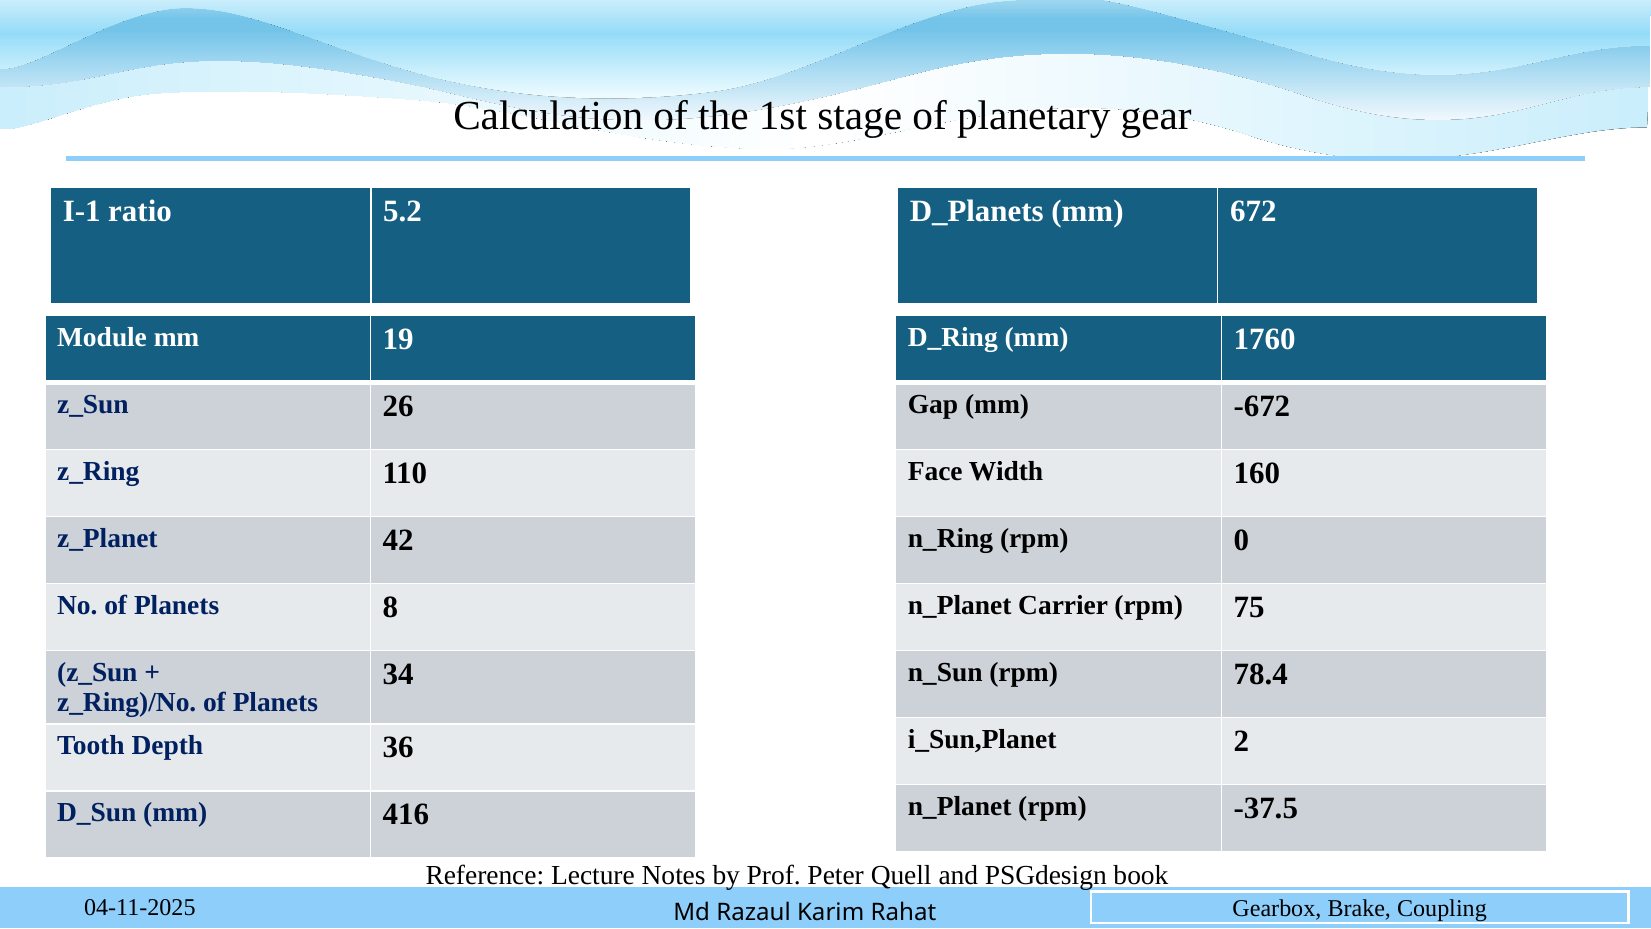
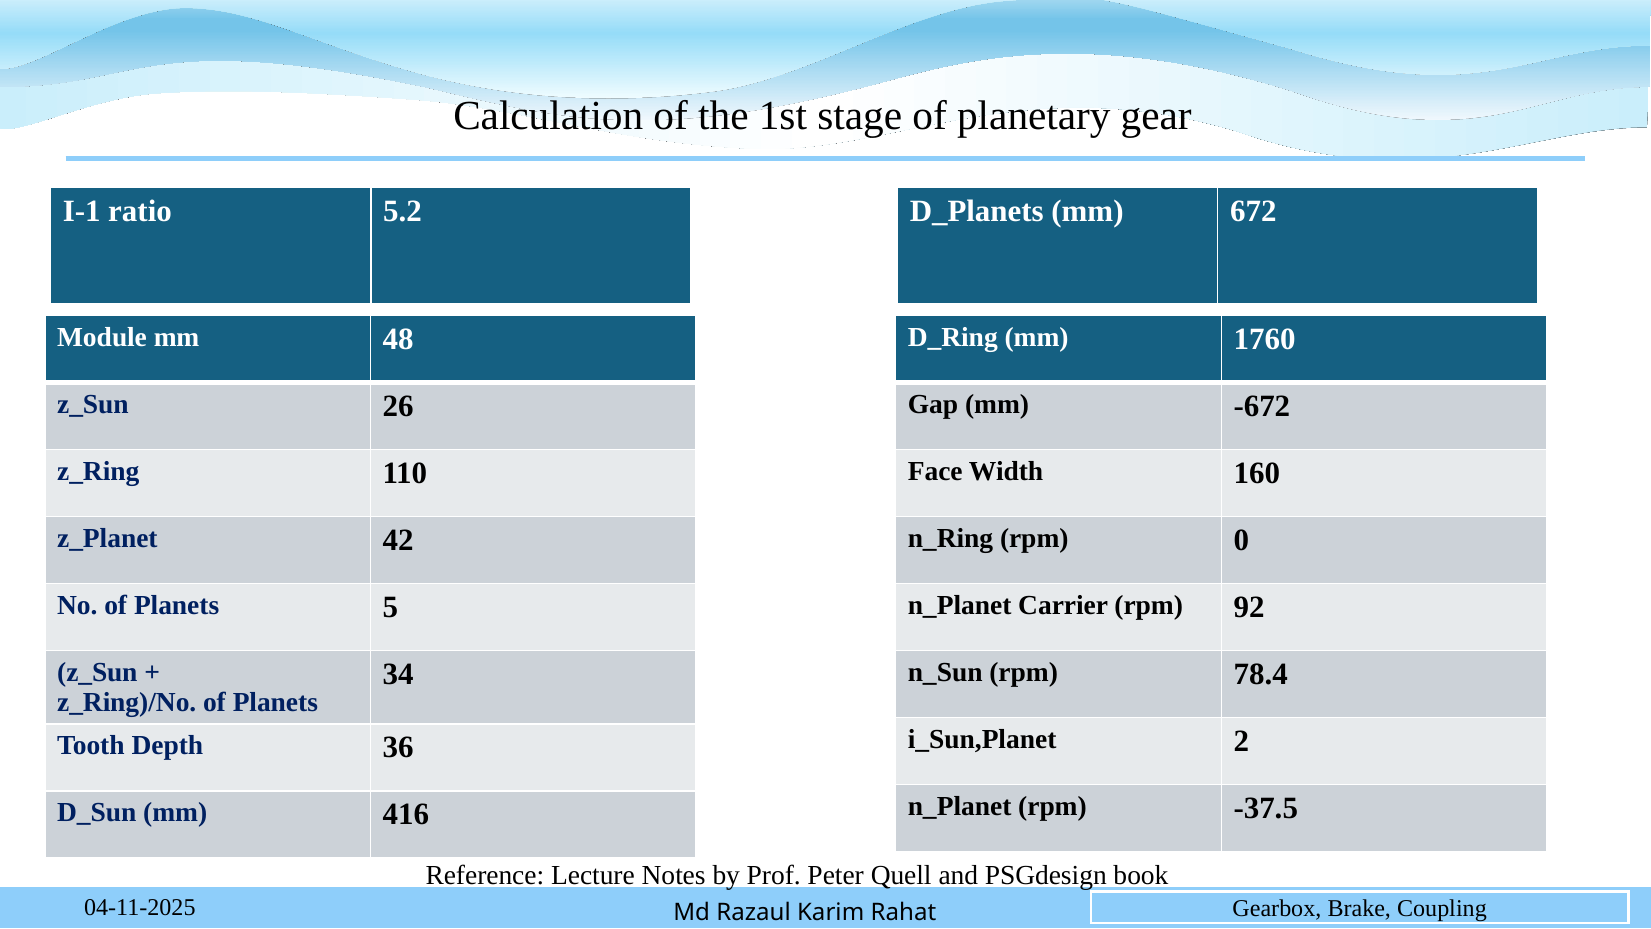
19: 19 -> 48 (398, 339)
8: 8 -> 5 (390, 607)
75: 75 -> 92 (1249, 607)
